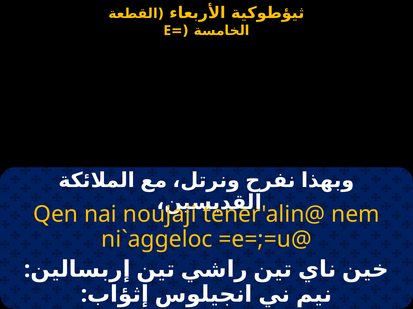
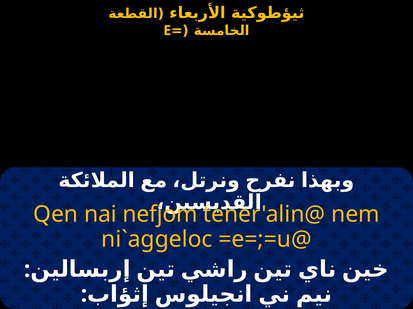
noujaji: noujaji -> nefjom (160, 215)
